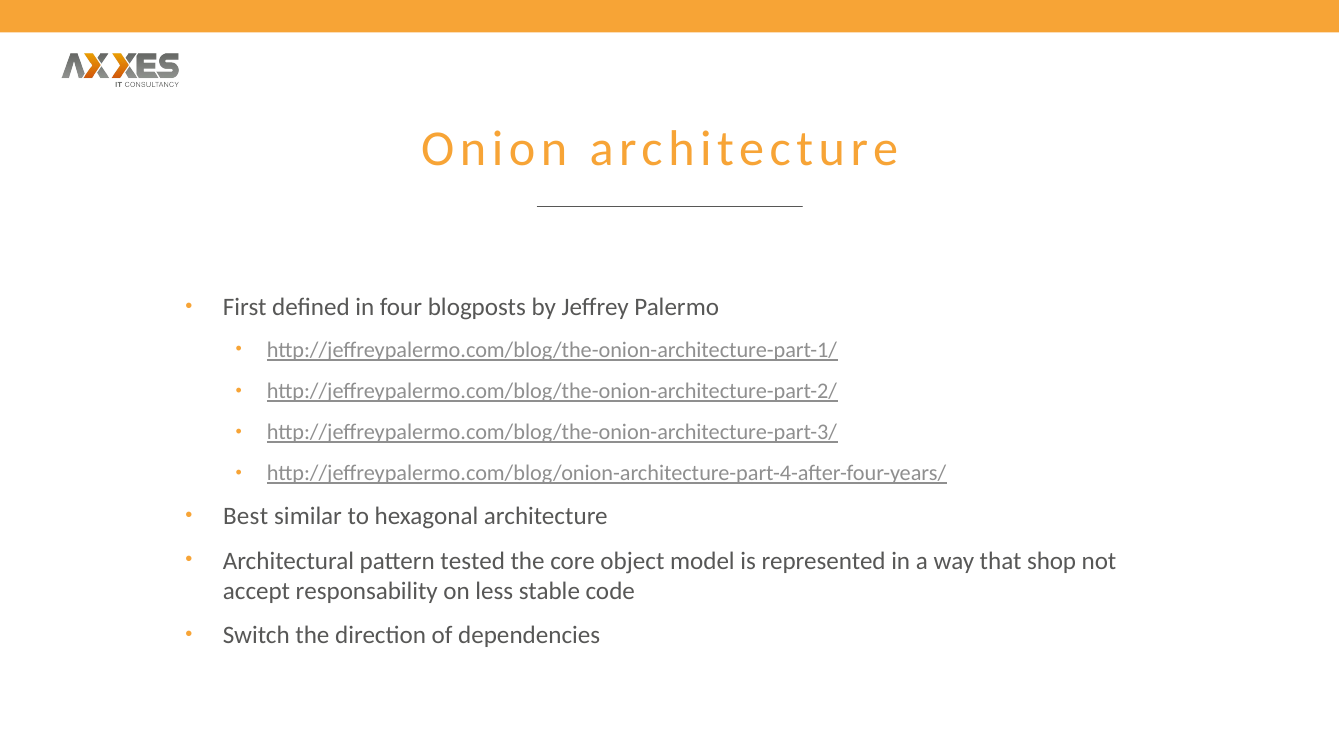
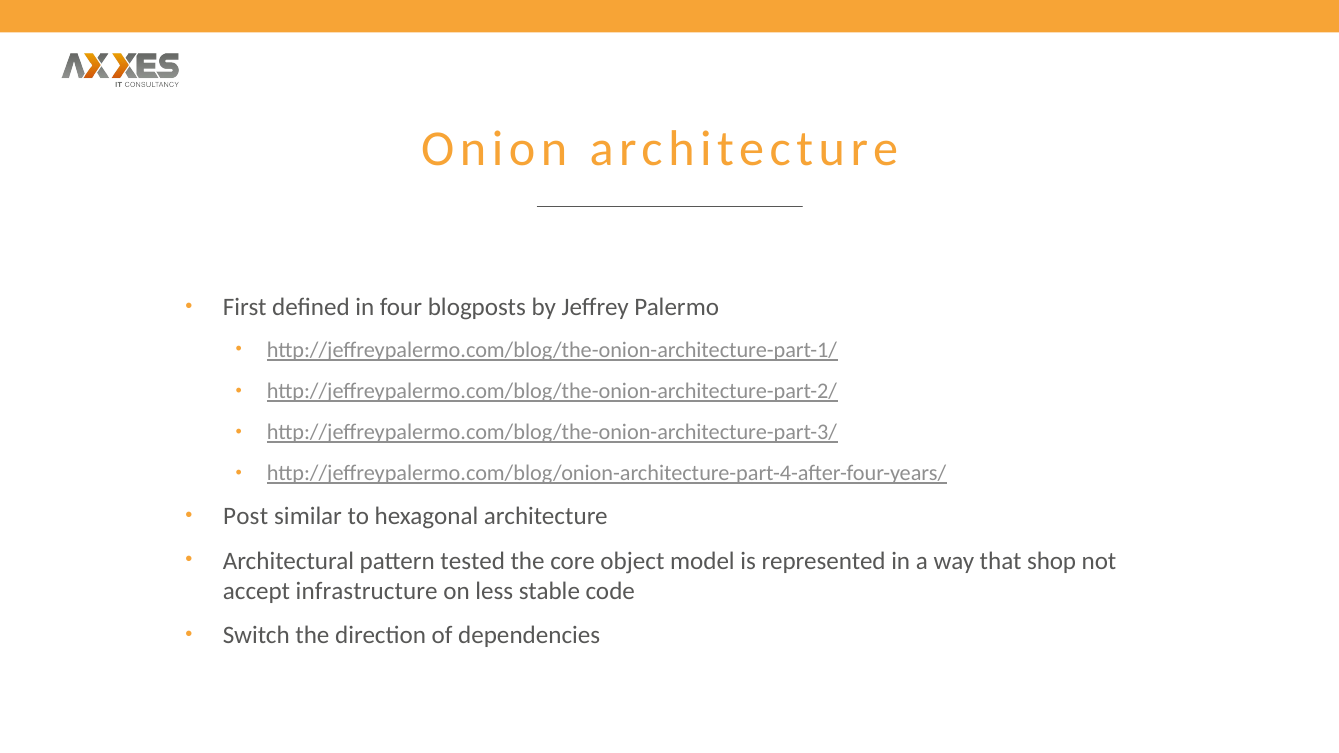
Best: Best -> Post (246, 517)
responsability: responsability -> infrastructure (367, 591)
